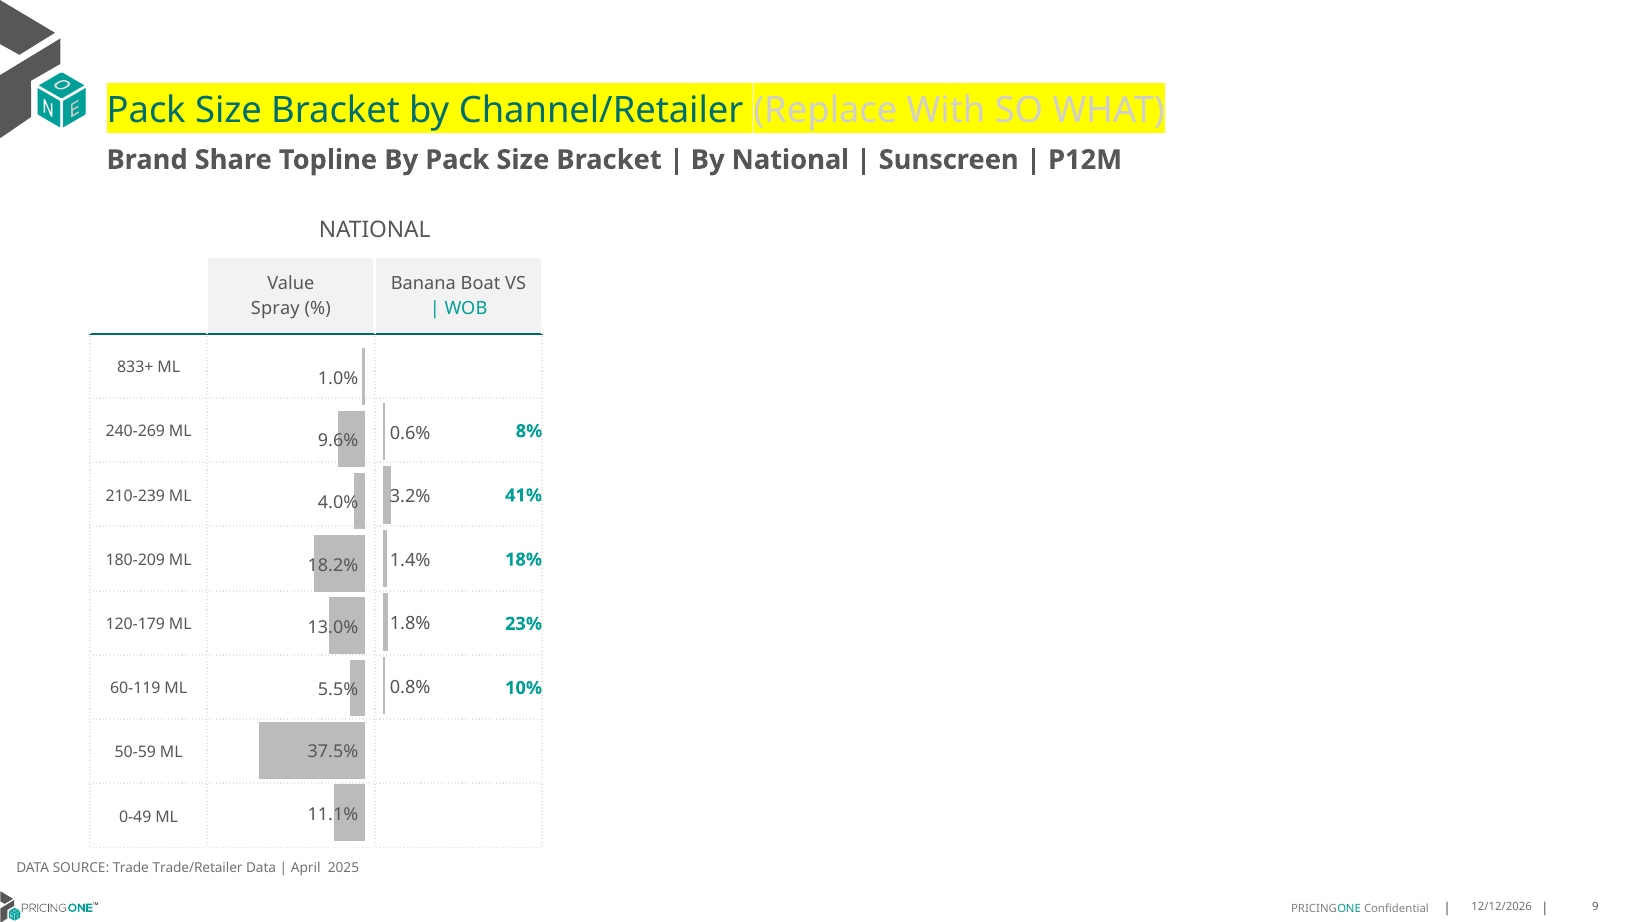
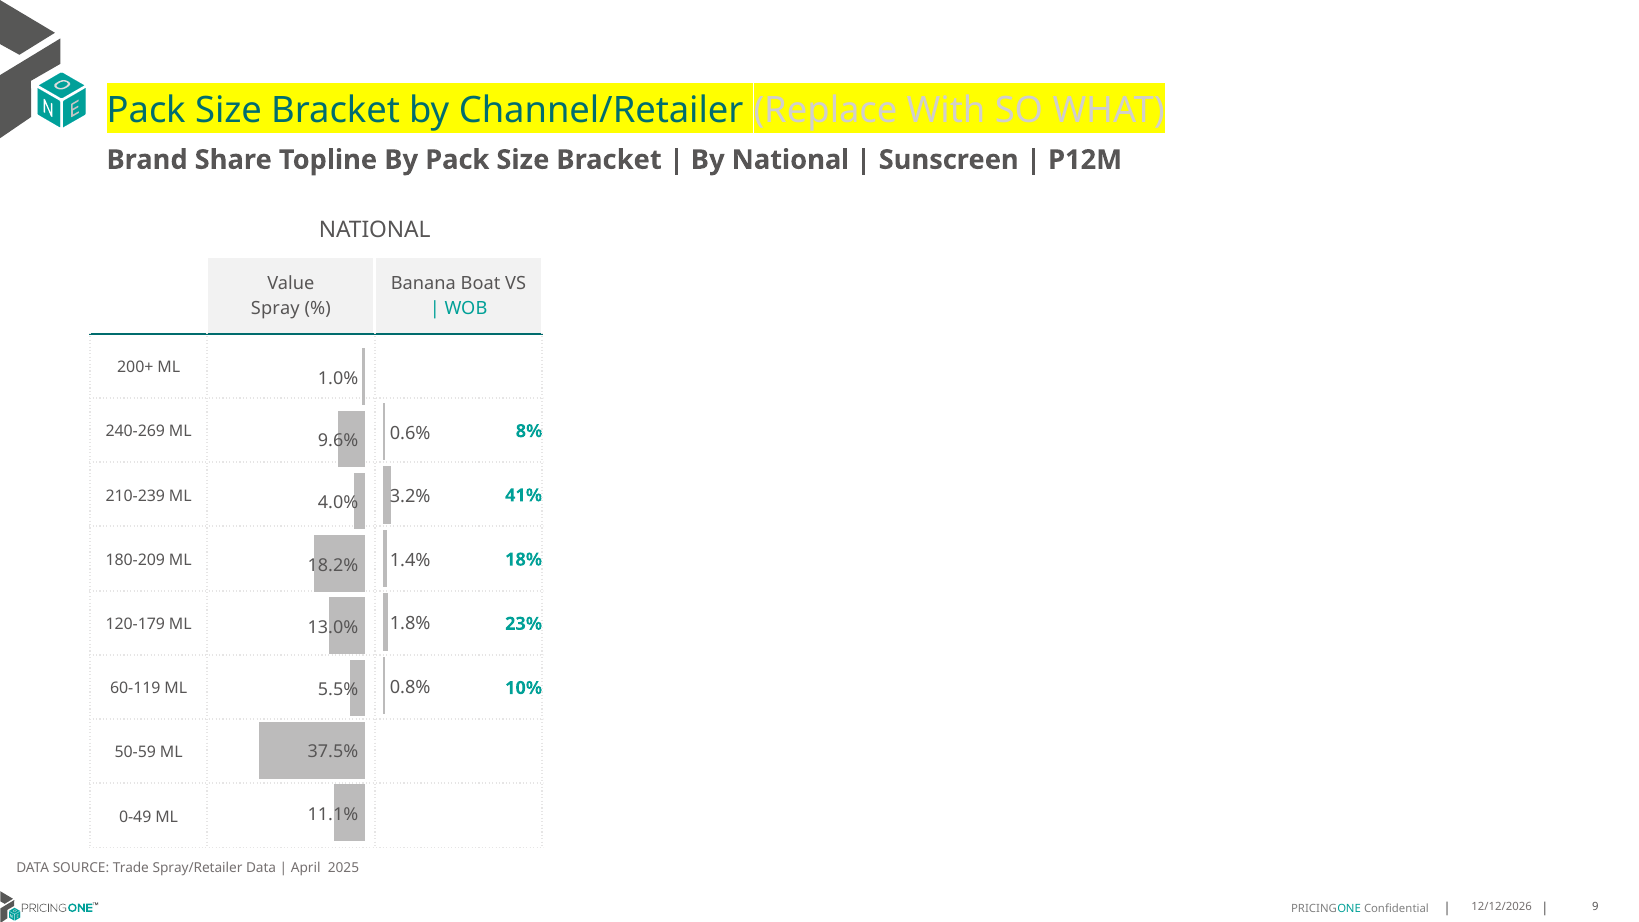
833+: 833+ -> 200+ (135, 367)
Trade/Retailer: Trade/Retailer -> Spray/Retailer (198, 868)
